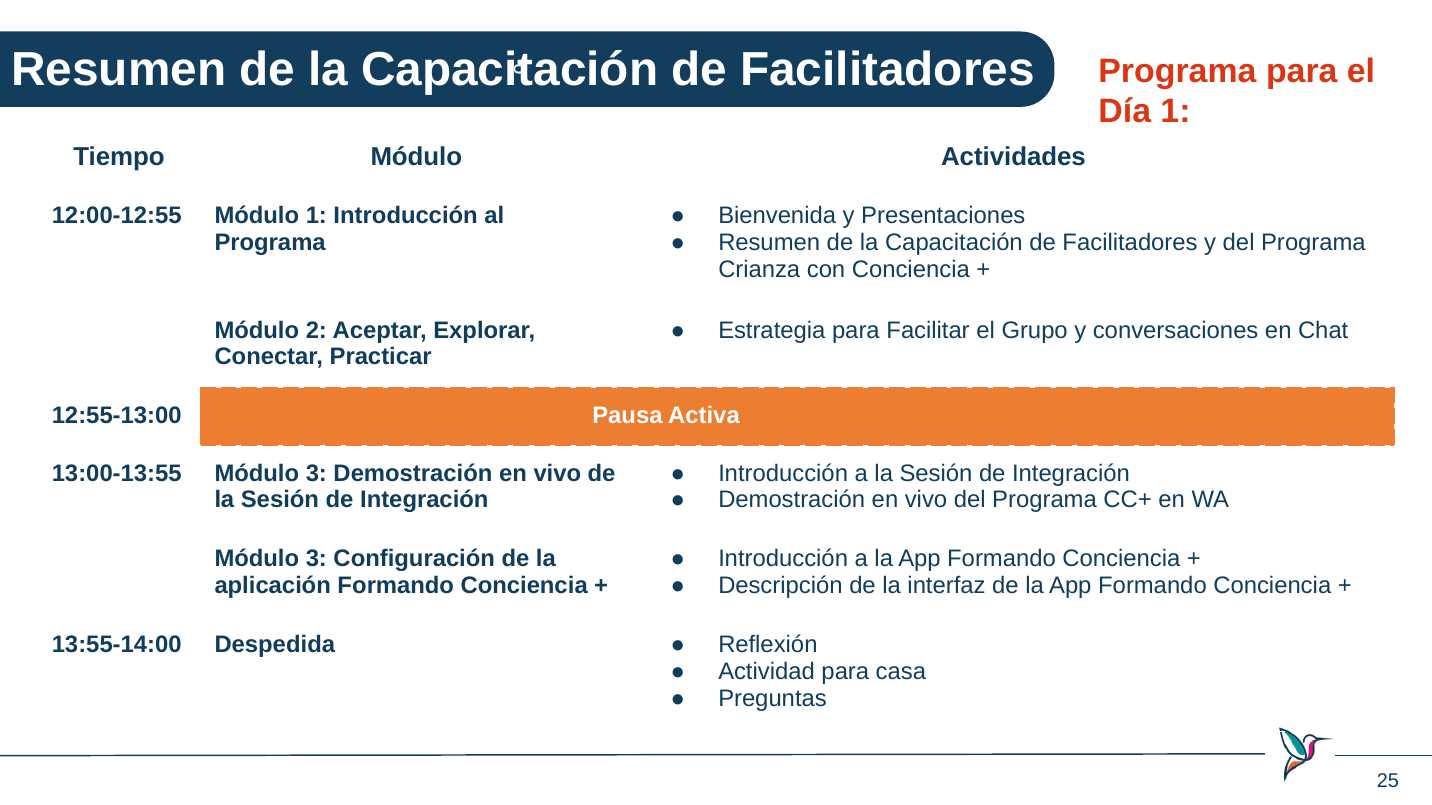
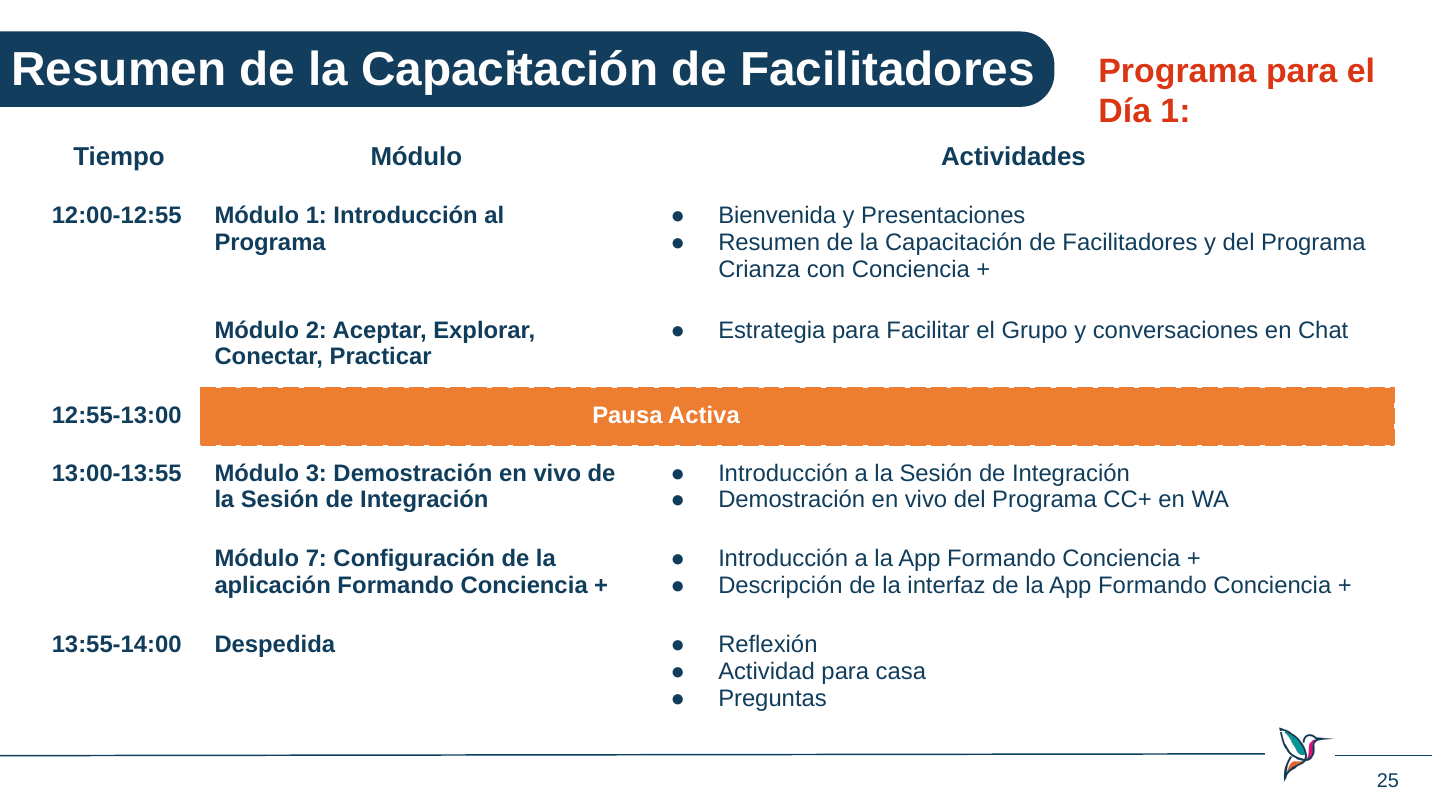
3: 3 -> 7 (316, 559)
